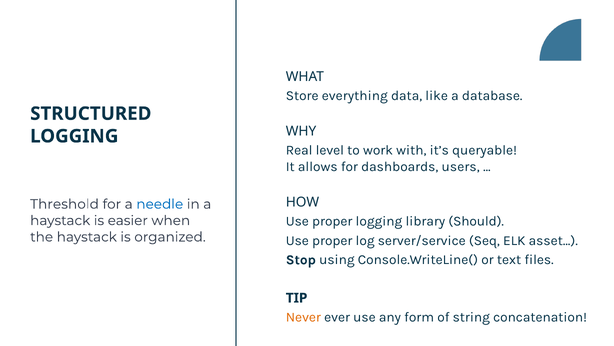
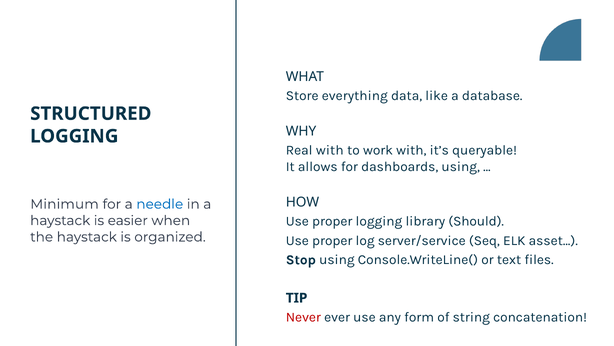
Real level: level -> with (330, 150)
dashboards users: users -> using (461, 166)
Threshold: Threshold -> Minimum (64, 204)
Never colour: orange -> red (303, 317)
